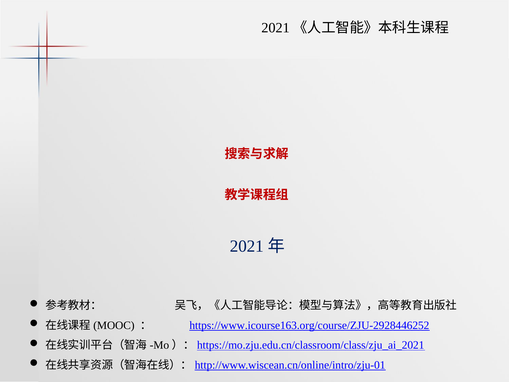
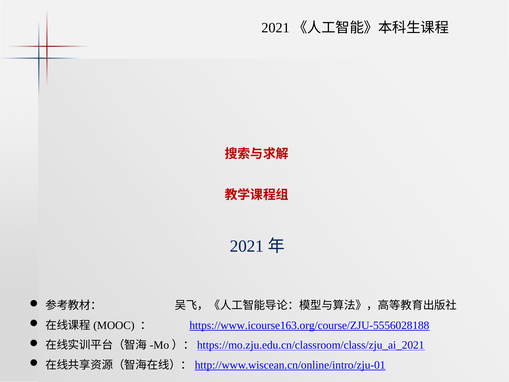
https://www.icourse163.org/course/ZJU-2928446252: https://www.icourse163.org/course/ZJU-2928446252 -> https://www.icourse163.org/course/ZJU-5556028188 (309, 325)
